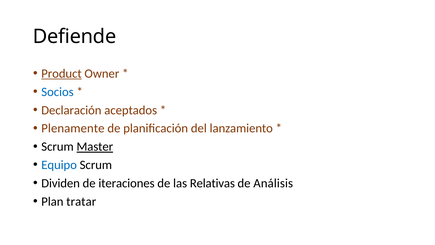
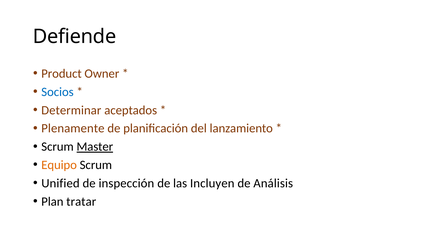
Product underline: present -> none (61, 74)
Declaración: Declaración -> Determinar (71, 110)
Equipo colour: blue -> orange (59, 165)
Dividen: Dividen -> Unified (61, 183)
iteraciones: iteraciones -> inspección (126, 183)
Relativas: Relativas -> Incluyen (212, 183)
